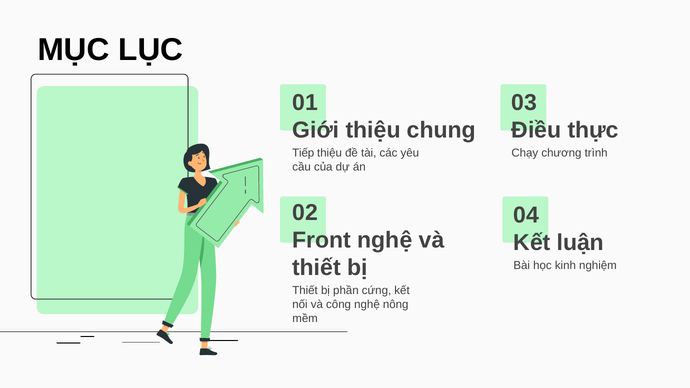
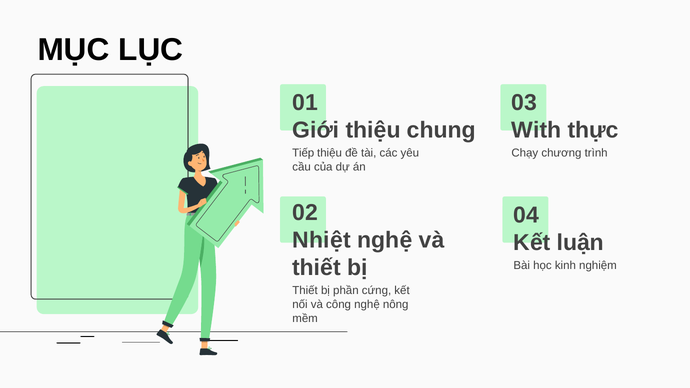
Điều: Điều -> With (536, 130)
Front: Front -> Nhiệt (322, 240)
